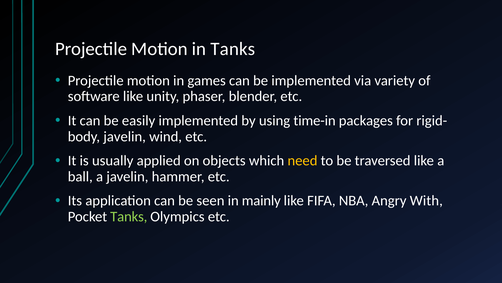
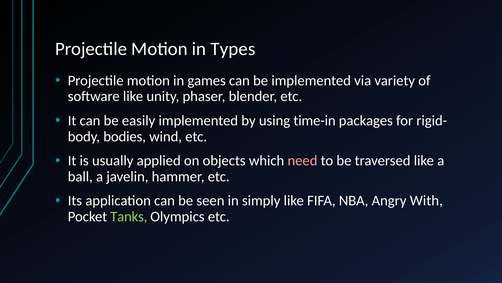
in Tanks: Tanks -> Types (233, 49)
javelin: javelin -> bodies (125, 136)
need colour: yellow -> pink (302, 160)
mainly: mainly -> simply (261, 200)
